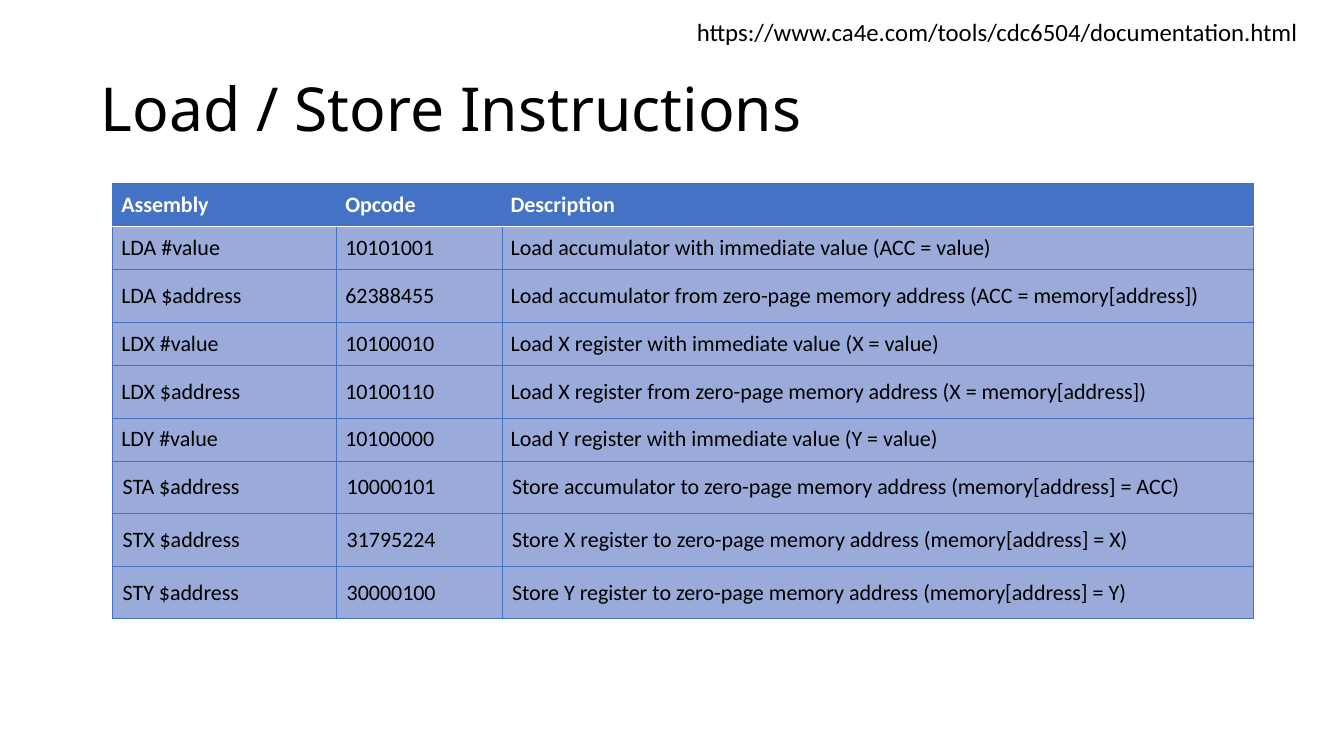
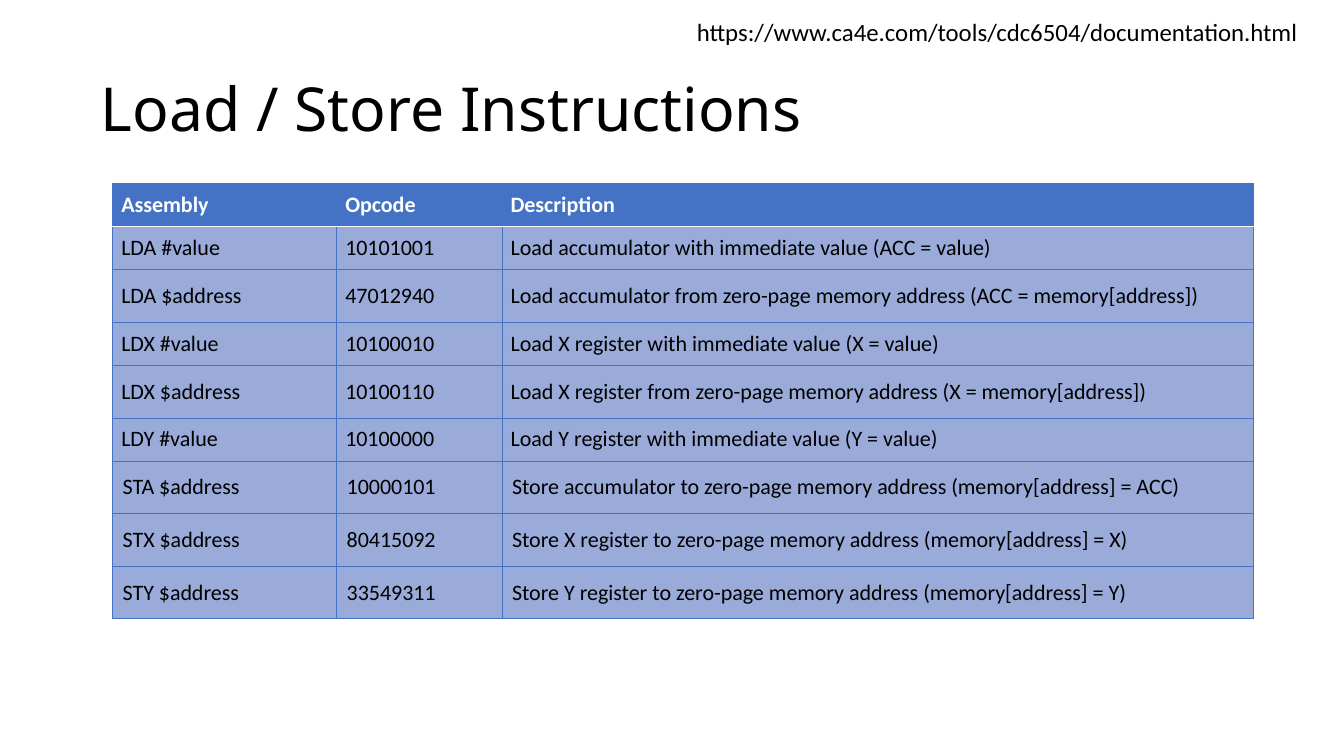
62388455: 62388455 -> 47012940 (390, 296)
31795224: 31795224 -> 80415092 (391, 540)
30000100: 30000100 -> 33549311 (391, 593)
